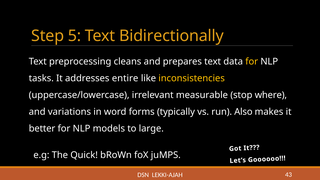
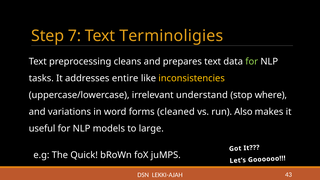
5: 5 -> 7 (75, 36)
Bidirectionally: Bidirectionally -> Terminoligies (171, 36)
for colour: yellow -> light green (252, 61)
measurable: measurable -> understand (202, 95)
typically: typically -> cleaned (176, 112)
better: better -> useful (42, 129)
